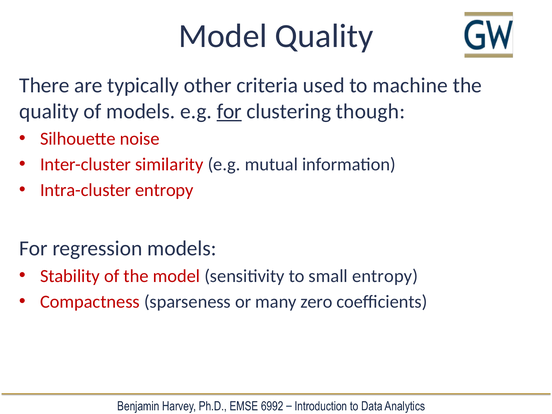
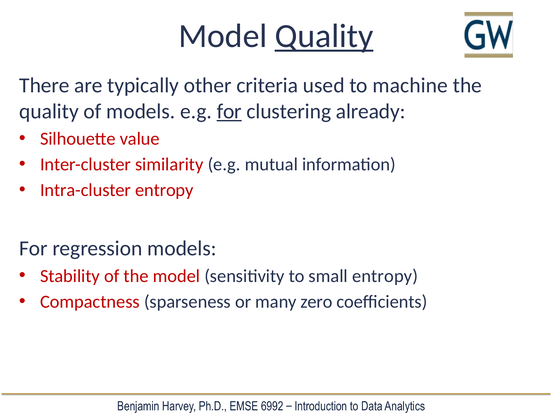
Quality underline: none -> present (324, 36)
though: though -> already (371, 111)
noise: noise -> value (140, 139)
